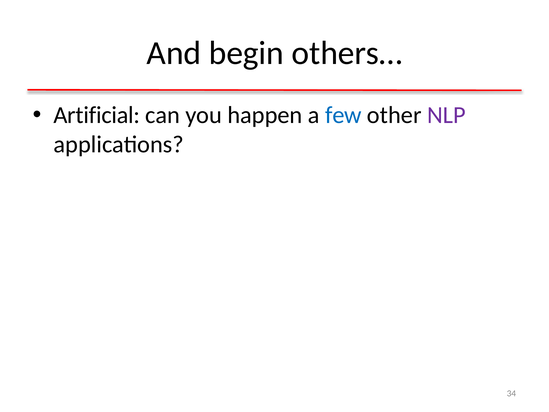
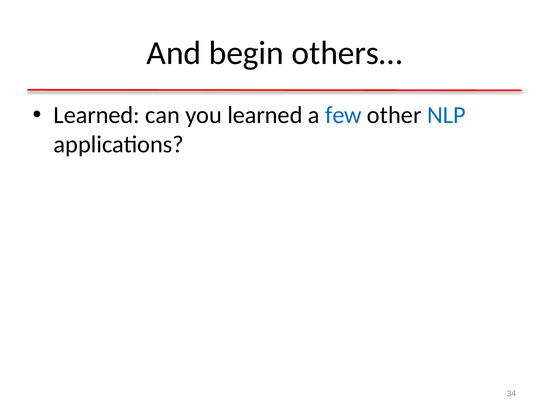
Artificial: Artificial -> Learned (97, 115)
you happen: happen -> learned (265, 115)
NLP colour: purple -> blue (446, 115)
